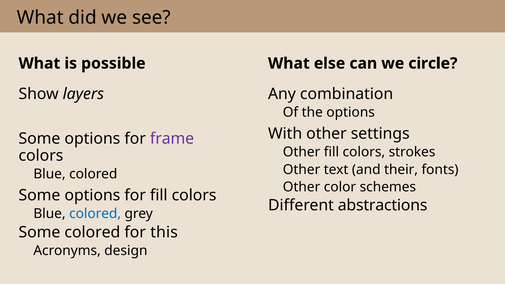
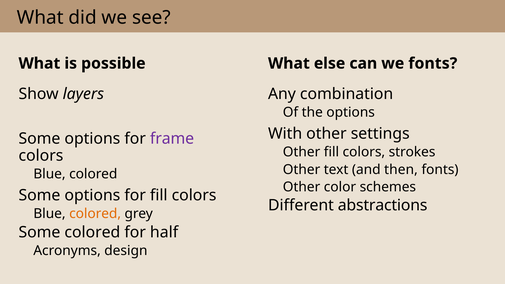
we circle: circle -> fonts (433, 63)
their: their -> then (401, 170)
colored colour: blue -> orange (95, 214)
this: this -> half (164, 232)
